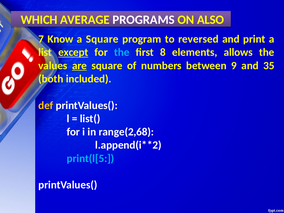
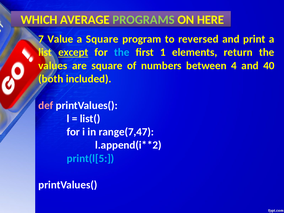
PROGRAMS colour: white -> light green (144, 20)
ALSO: ALSO -> HERE (211, 20)
Know: Know -> Value (60, 39)
8: 8 -> 1 (163, 52)
allows: allows -> return (238, 52)
are underline: present -> none (79, 66)
9: 9 -> 4 (234, 66)
35: 35 -> 40 (269, 66)
def colour: yellow -> pink (46, 105)
range(2,68: range(2,68 -> range(7,47 (126, 132)
